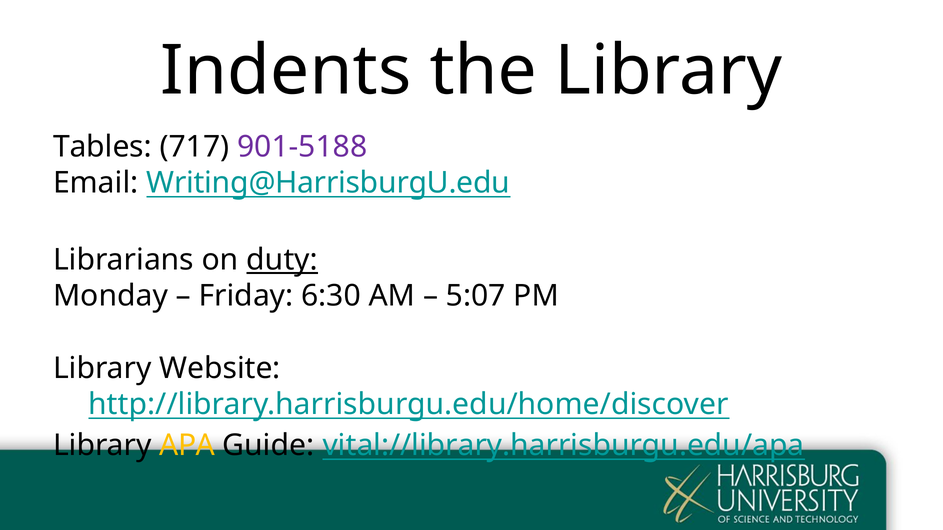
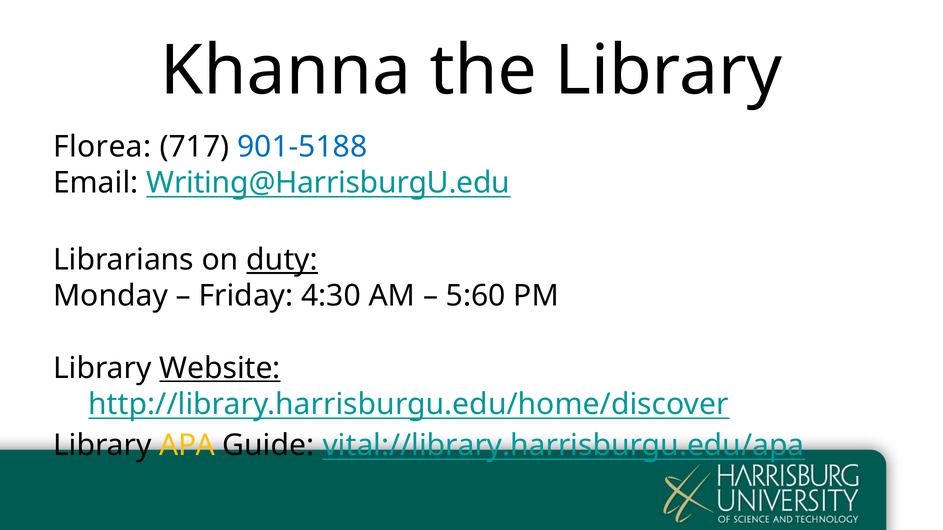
Indents: Indents -> Khanna (286, 71)
Tables: Tables -> Florea (102, 147)
901-5188 colour: purple -> blue (302, 147)
6:30: 6:30 -> 4:30 (331, 296)
5:07: 5:07 -> 5:60 (476, 296)
Website underline: none -> present (220, 369)
